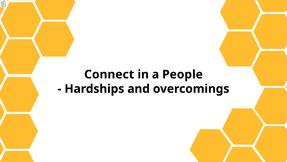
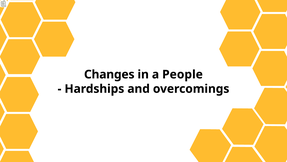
Connect: Connect -> Changes (109, 74)
